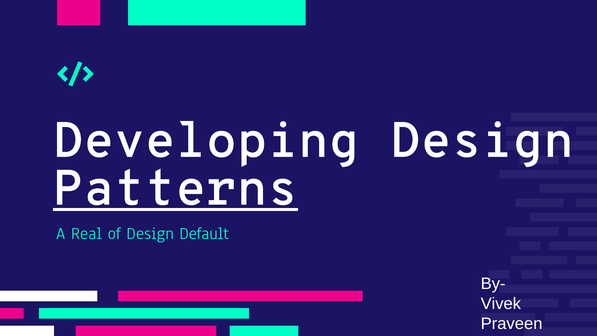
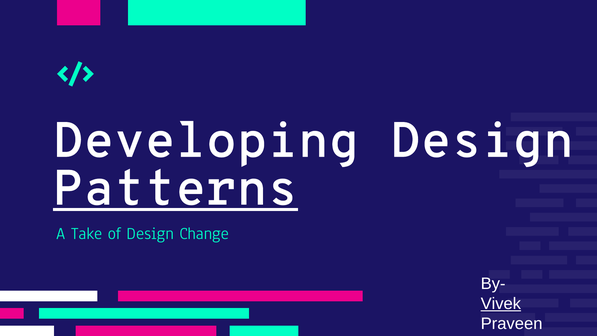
Real: Real -> Take (87, 233)
Default: Default -> Change (204, 233)
Vivek underline: none -> present (501, 303)
